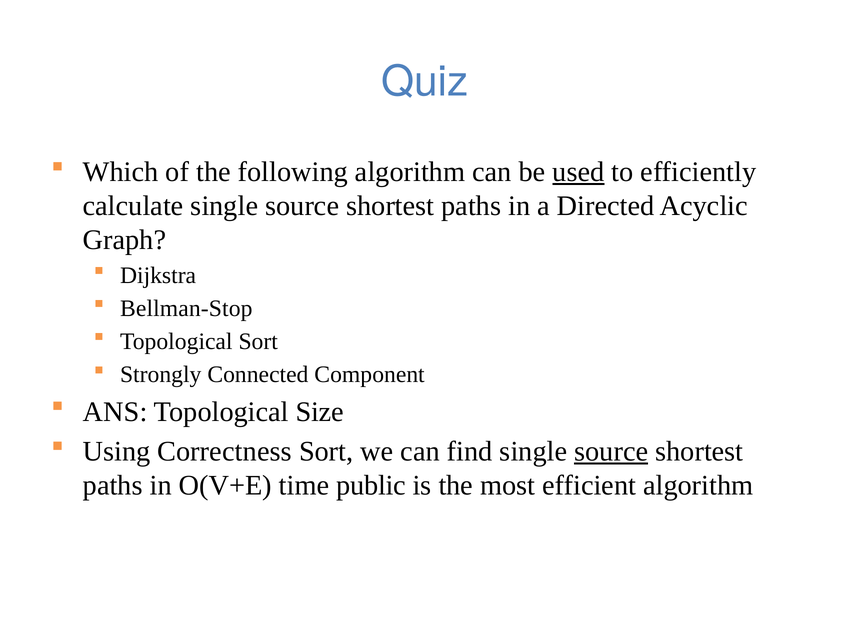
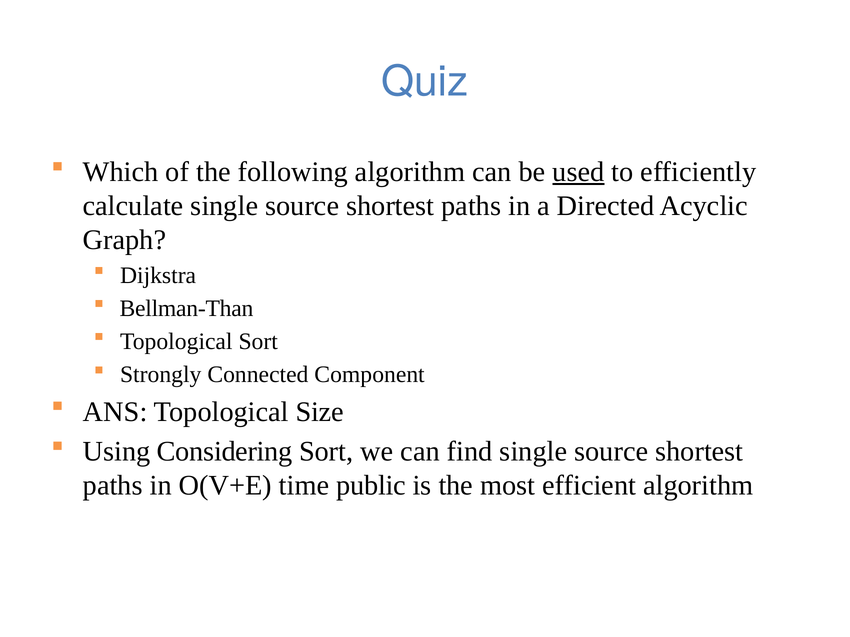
Bellman-Stop: Bellman-Stop -> Bellman-Than (186, 309)
Correctness: Correctness -> Considering (225, 452)
source underline: present -> none (611, 452)
